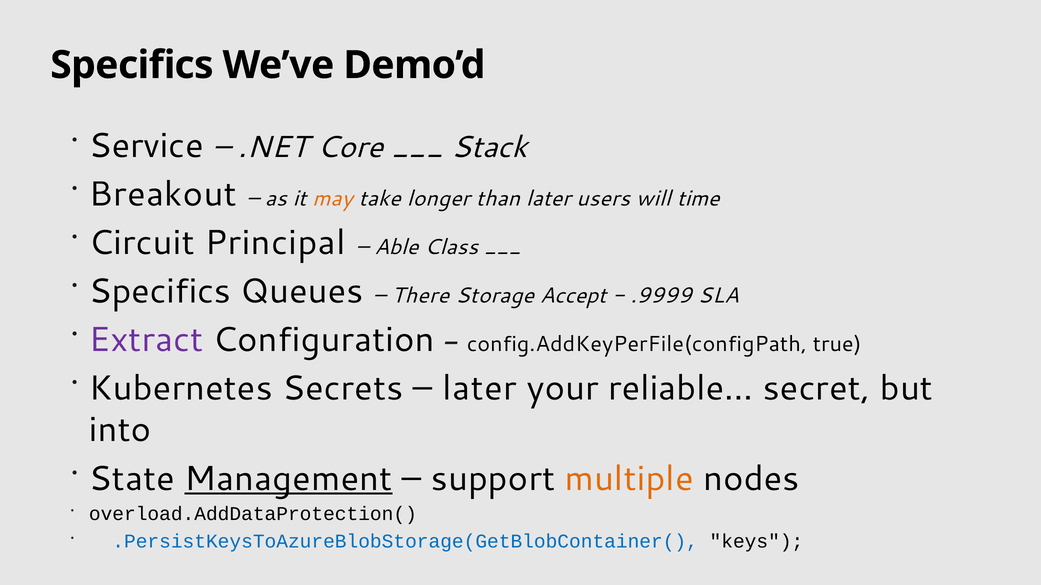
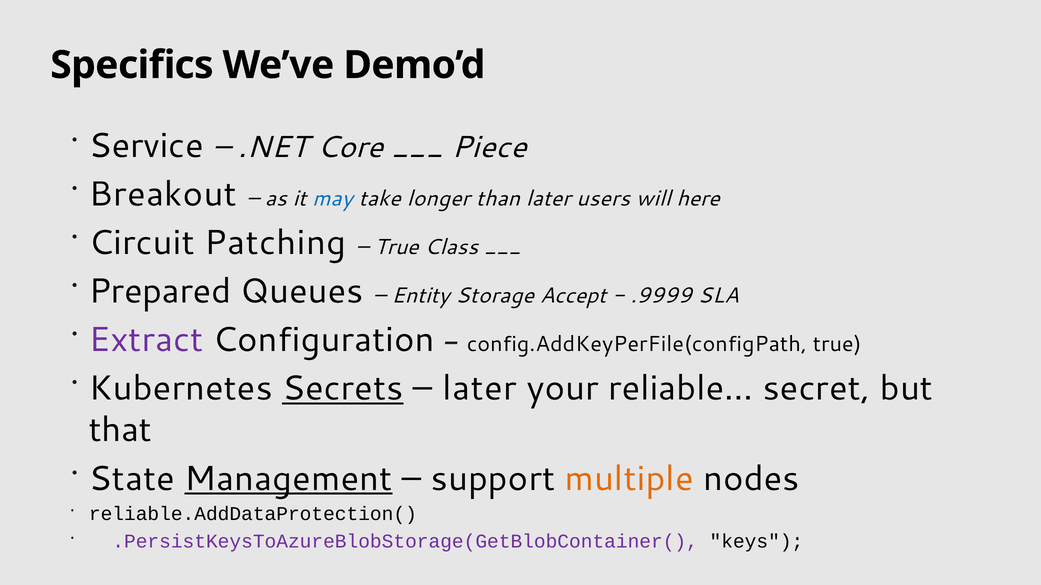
Stack: Stack -> Piece (489, 147)
may colour: orange -> blue (333, 199)
time: time -> here (698, 199)
Principal: Principal -> Patching (275, 243)
Able: Able -> True (396, 247)
Specifics: Specifics -> Prepared (160, 292)
There: There -> Entity (421, 296)
Secrets underline: none -> present (343, 389)
into: into -> that (120, 430)
overload.AddDataProtection(: overload.AddDataProtection( -> reliable.AddDataProtection( (253, 514)
.PersistKeysToAzureBlobStorage(GetBlobContainer( colour: blue -> purple (405, 542)
